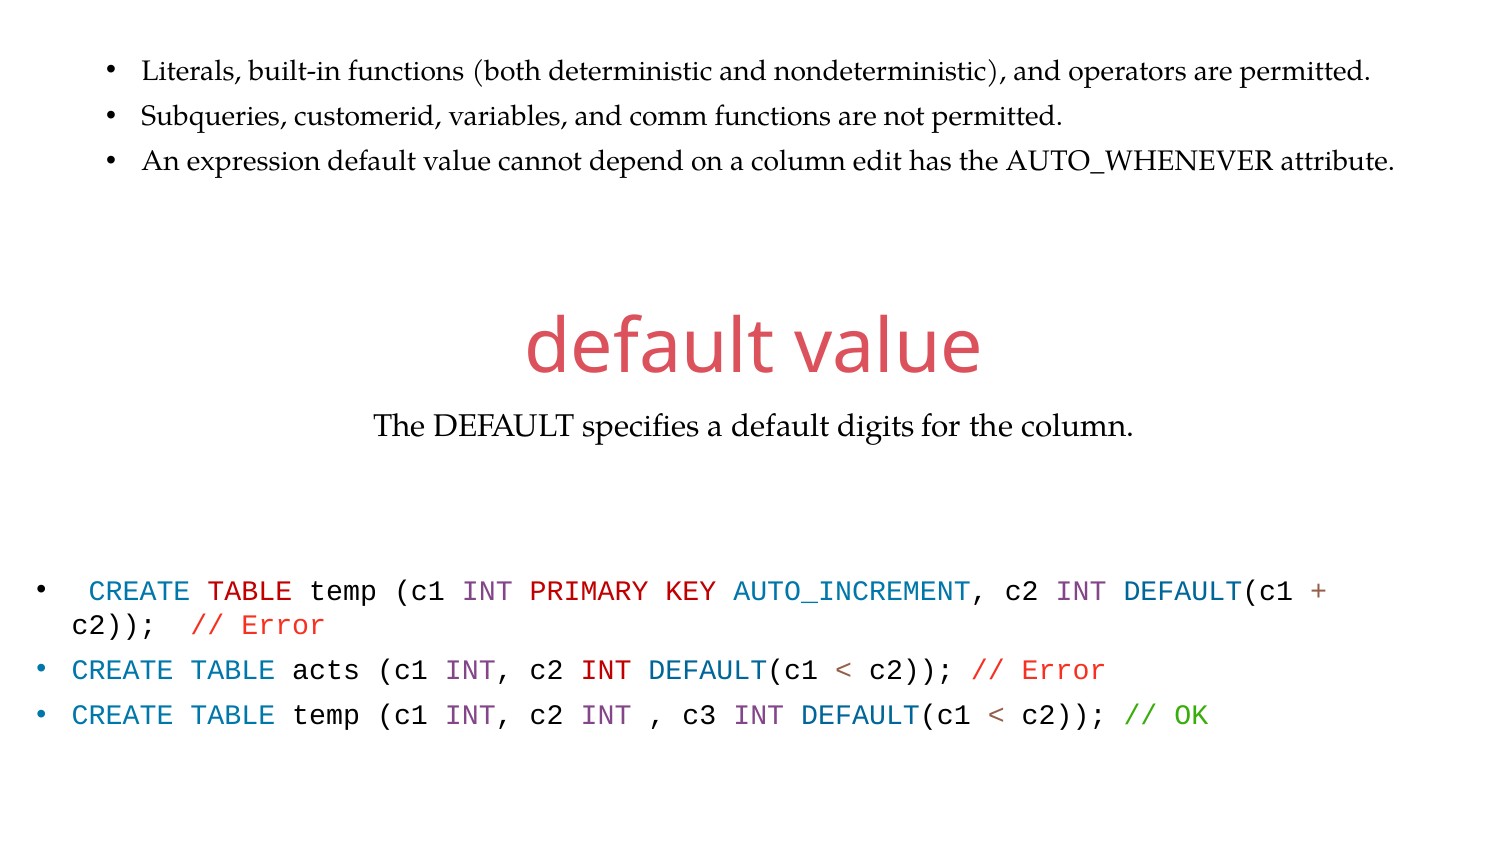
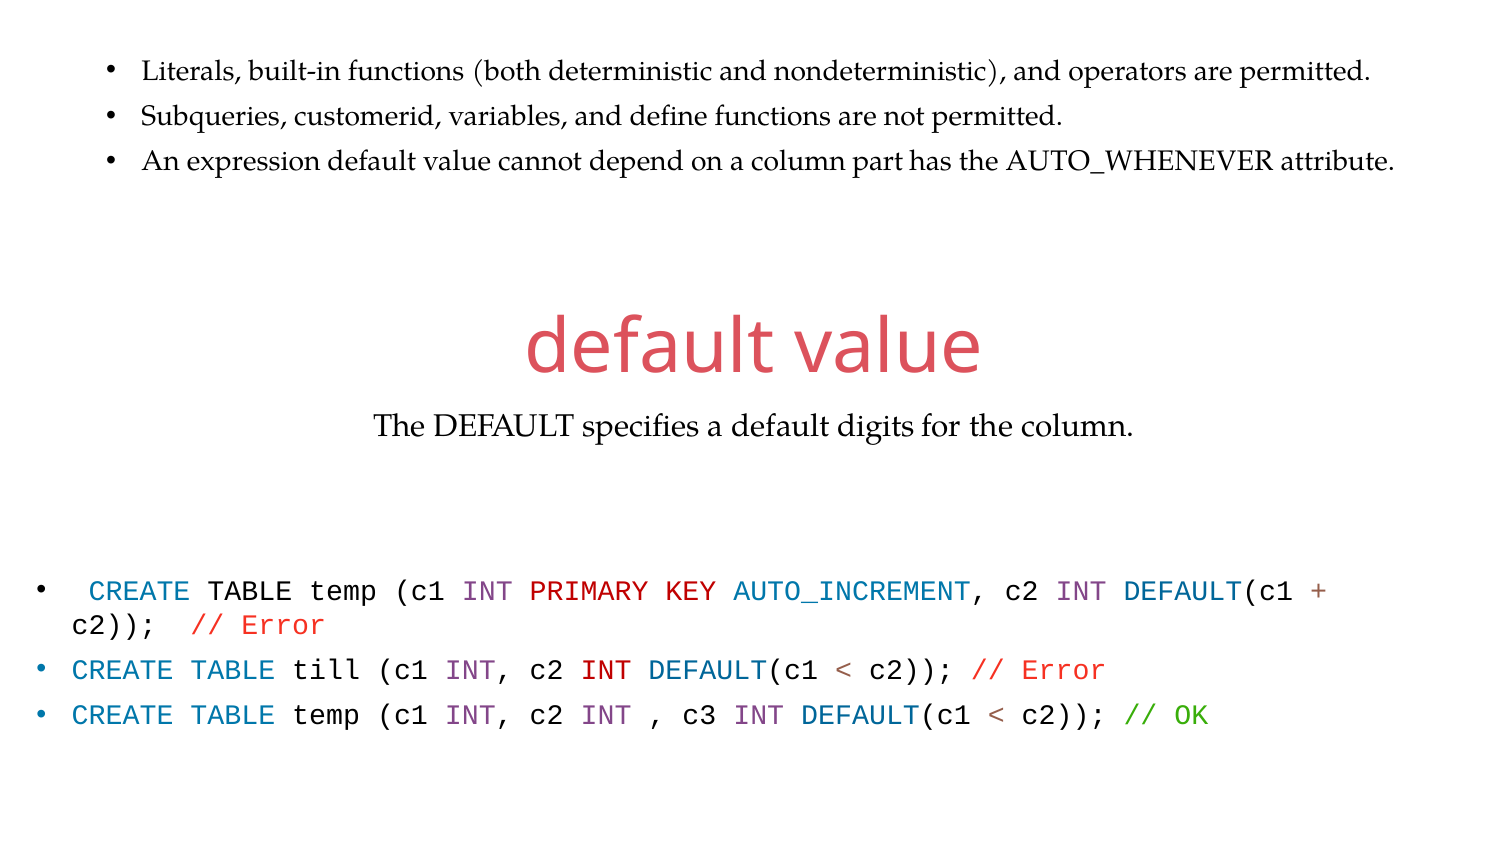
comm: comm -> define (669, 116)
edit: edit -> part (878, 162)
TABLE colour: red -> black (250, 591)
acts: acts -> till (326, 670)
